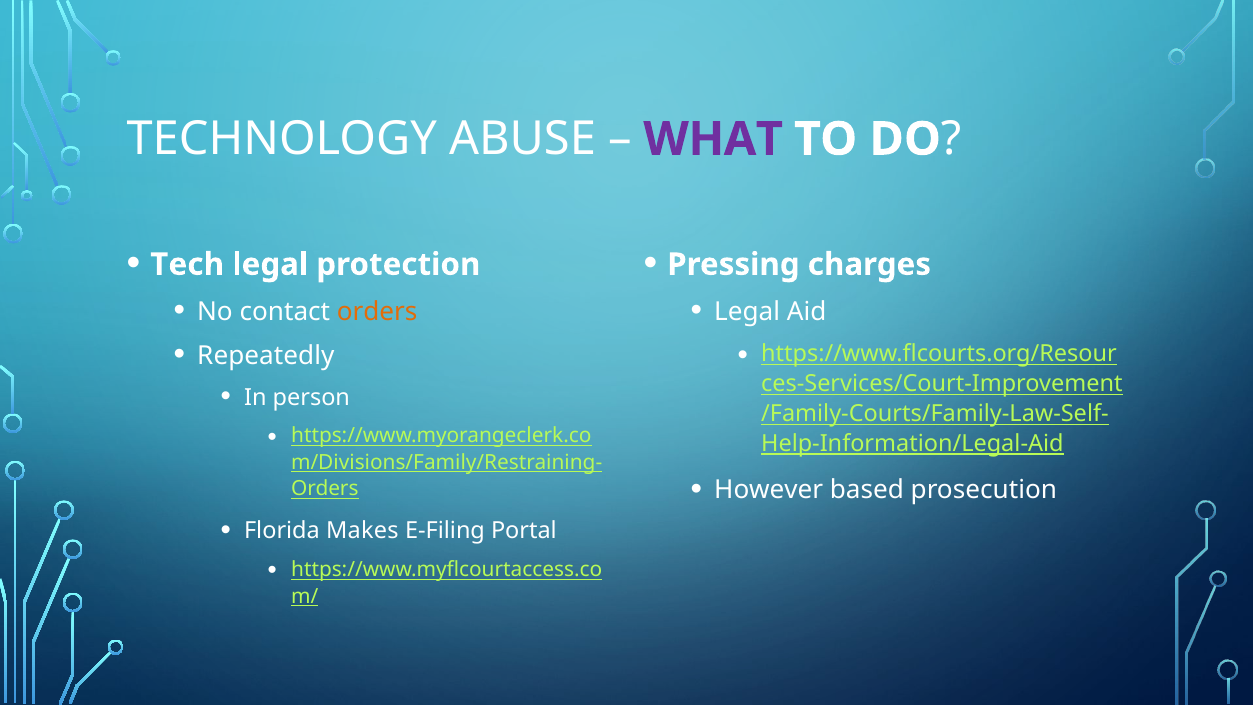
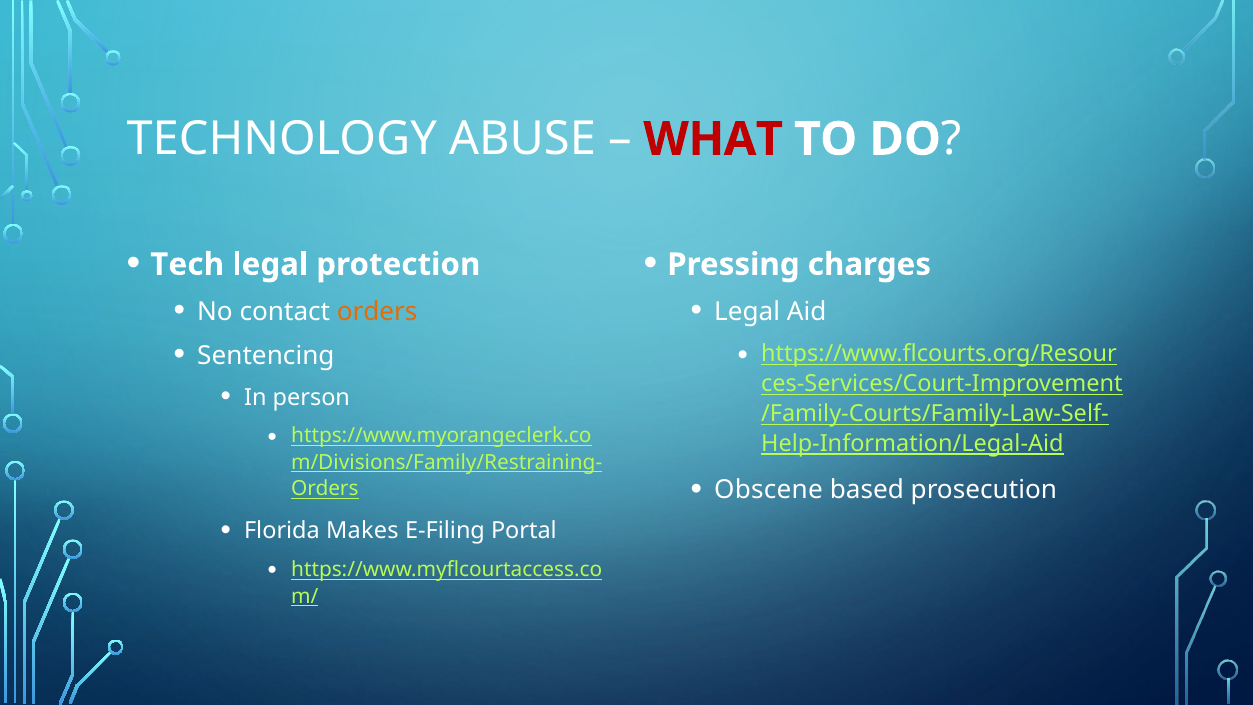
WHAT colour: purple -> red (713, 139)
Repeatedly: Repeatedly -> Sentencing (266, 355)
However: However -> Obscene (768, 490)
